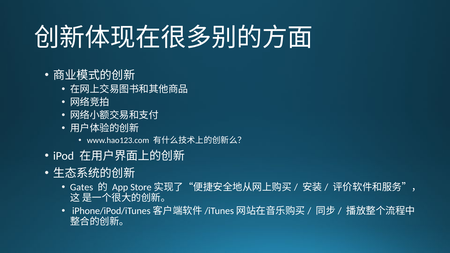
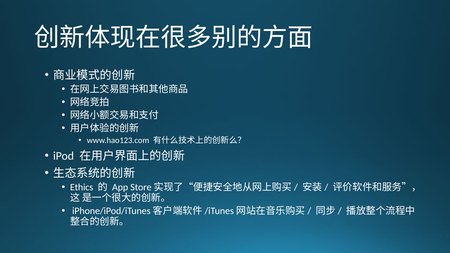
Gates: Gates -> Ethics (82, 187)
